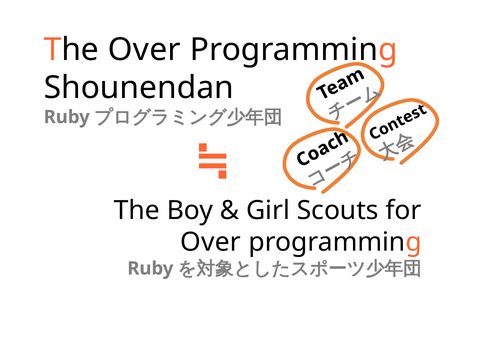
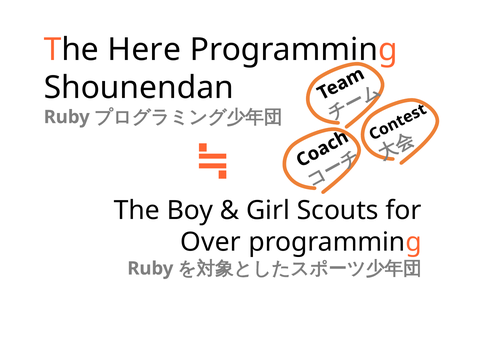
The Over: Over -> Here (144, 50)
